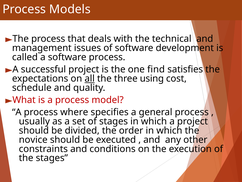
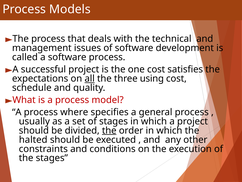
one find: find -> cost (156, 69)
the underline: none -> present (109, 130)
novice: novice -> halted (33, 139)
